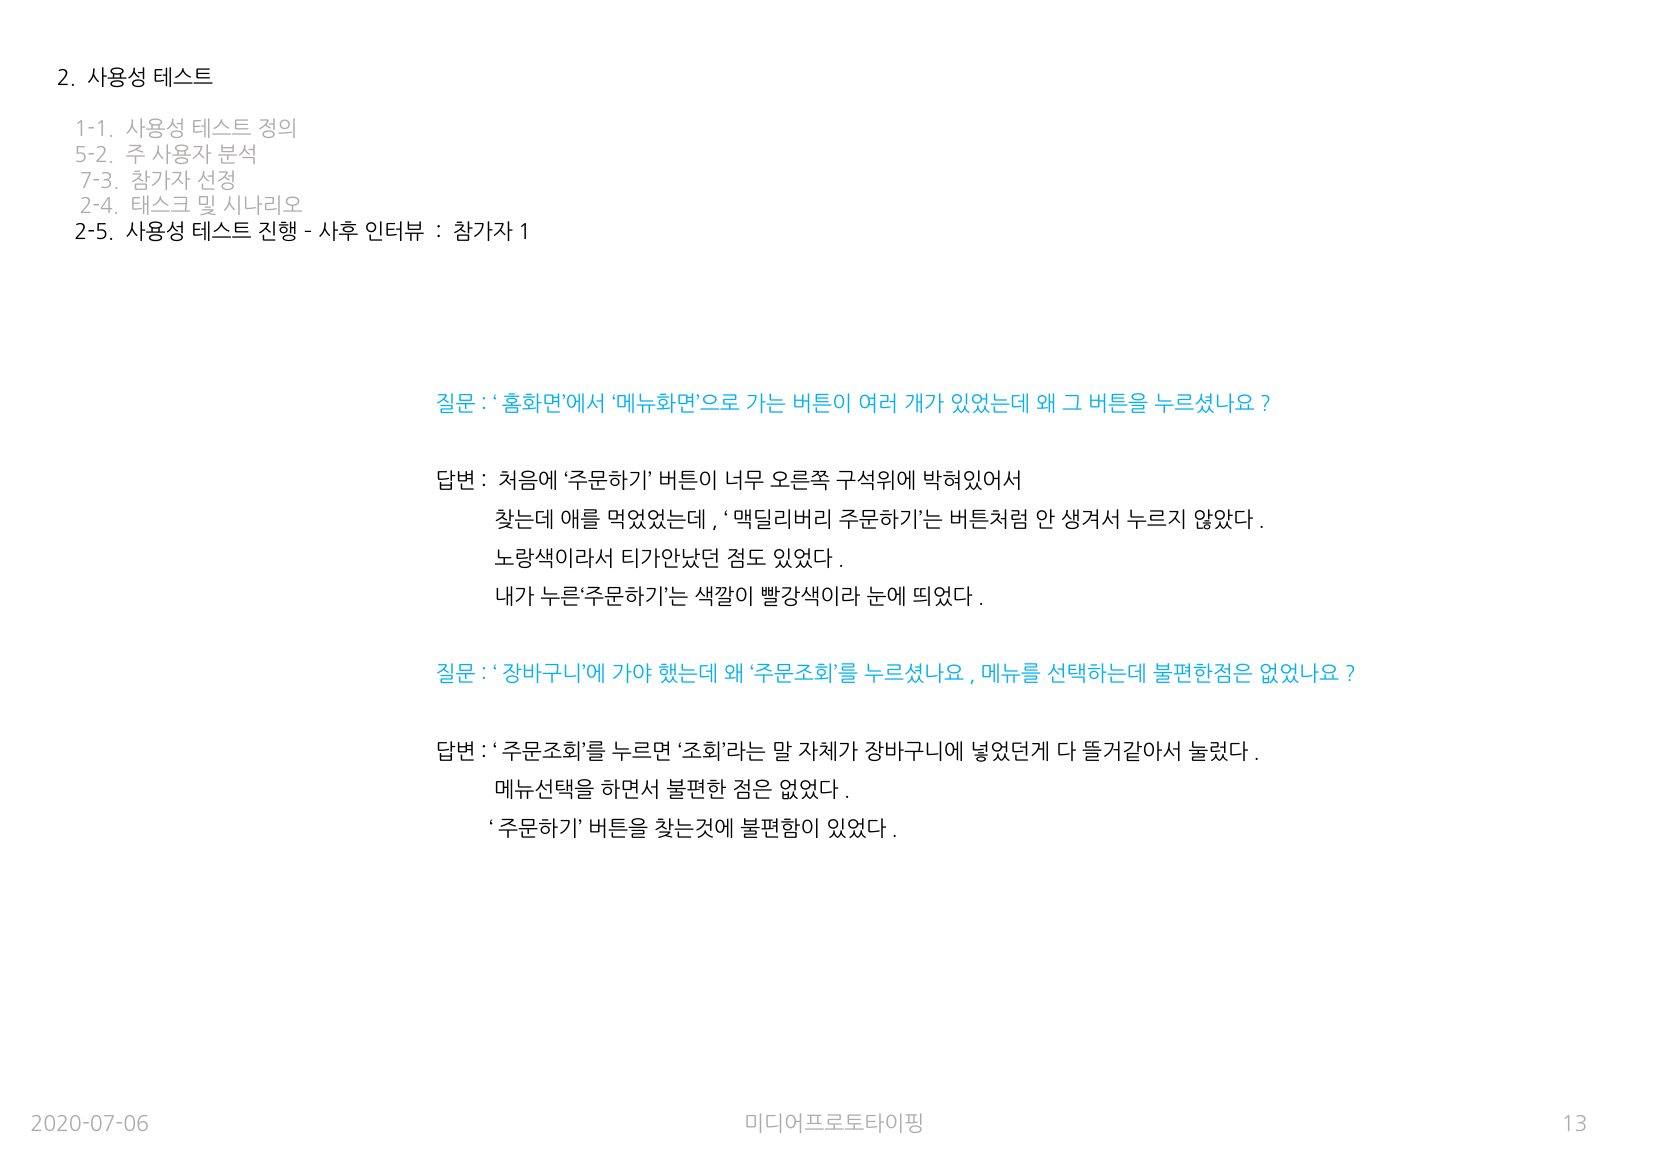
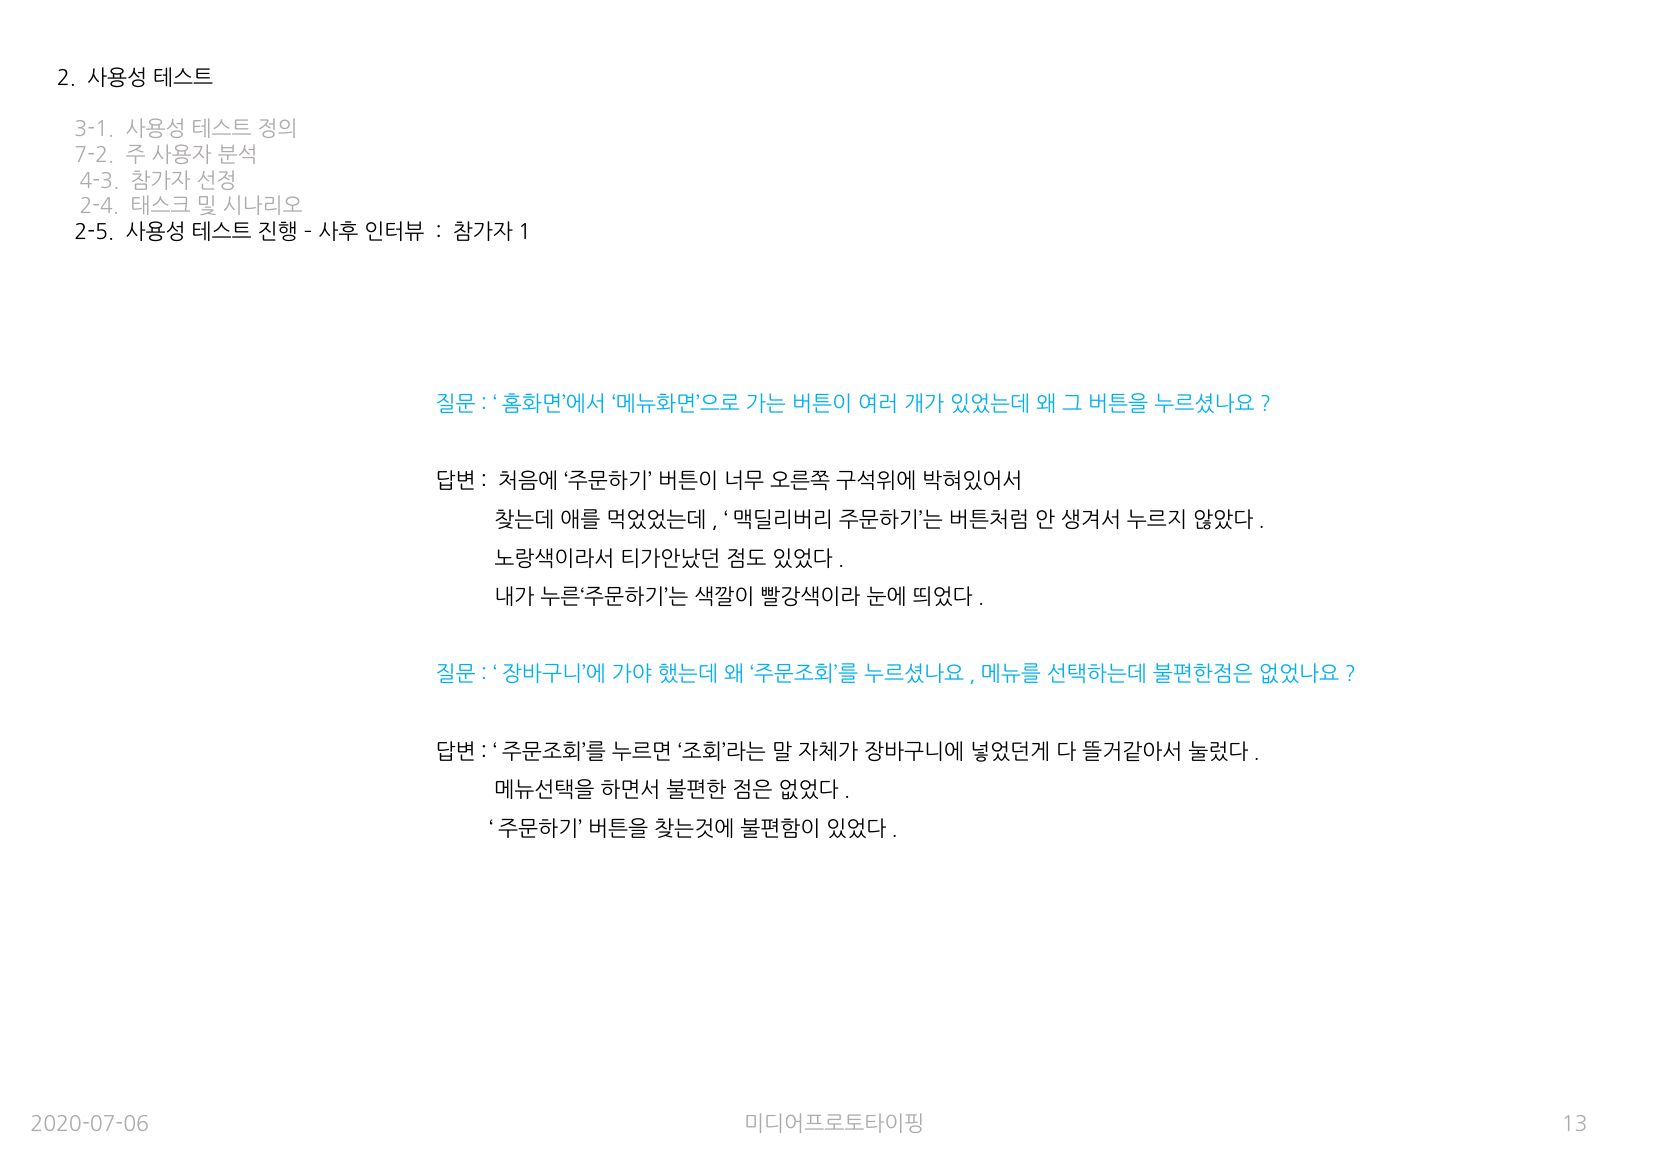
1-1: 1-1 -> 3-1 (94, 129)
5-2: 5-2 -> 7-2 (94, 155)
7-3: 7-3 -> 4-3 (100, 181)
